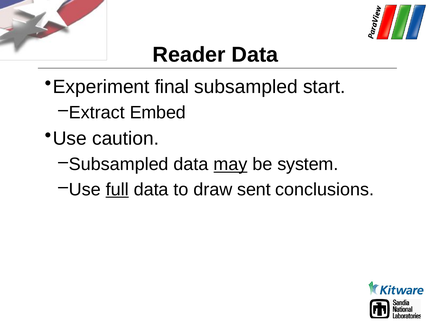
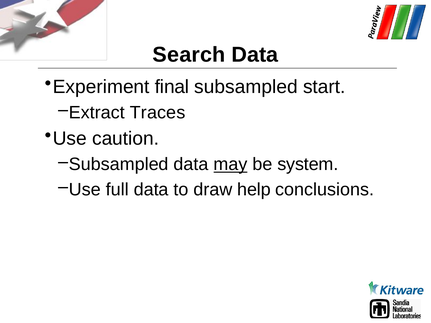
Reader: Reader -> Search (189, 55)
Embed: Embed -> Traces (158, 113)
full underline: present -> none (117, 190)
sent: sent -> help (254, 190)
